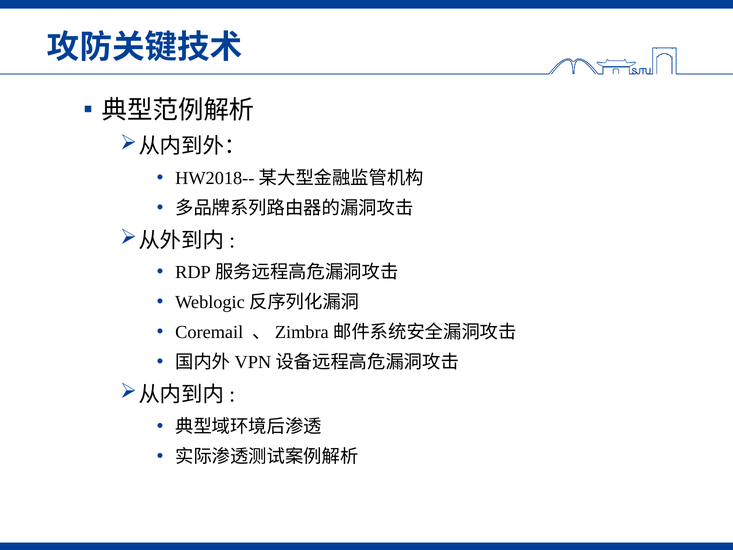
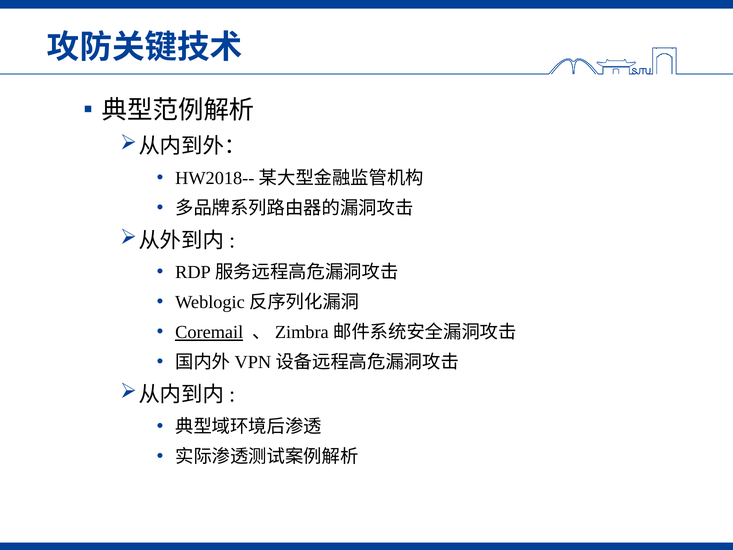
Coremail underline: none -> present (209, 332)
